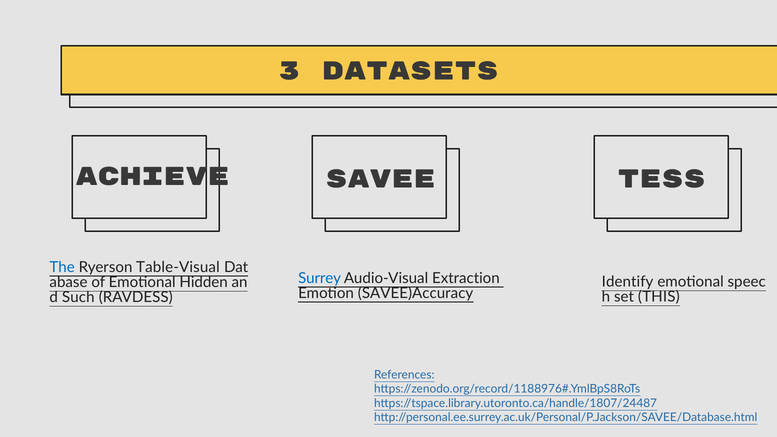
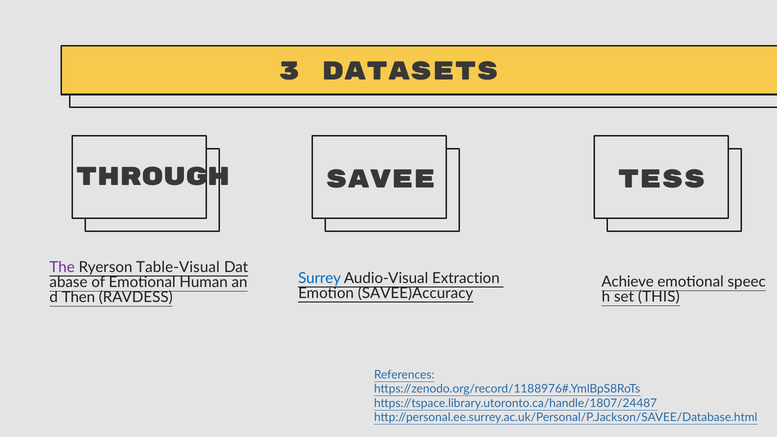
ACHIEVE: ACHIEVE -> THROUGH (153, 177)
The colour: blue -> purple (62, 267)
Identify: Identify -> Achieve (628, 282)
Hidden: Hidden -> Human (204, 282)
Such: Such -> Then (78, 297)
